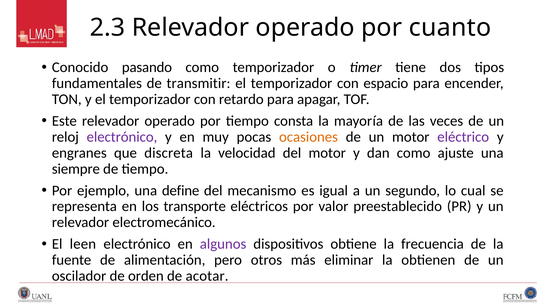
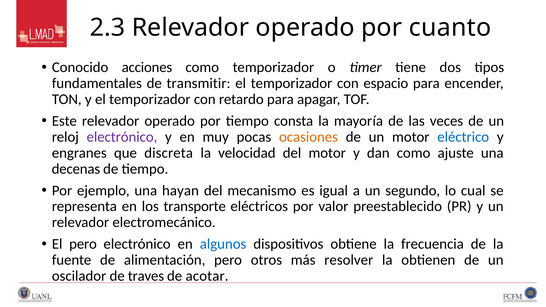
pasando: pasando -> acciones (147, 67)
eléctrico colour: purple -> blue (463, 137)
siempre: siempre -> decenas (76, 169)
define: define -> hayan (180, 191)
El leen: leen -> pero (83, 244)
algunos colour: purple -> blue (223, 244)
eliminar: eliminar -> resolver (349, 260)
orden: orden -> traves (146, 276)
